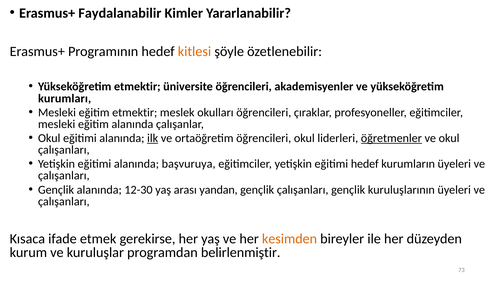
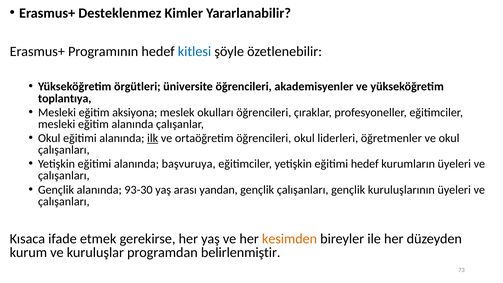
Faydalanabilir: Faydalanabilir -> Desteklenmez (120, 13)
kitlesi colour: orange -> blue (194, 51)
Yükseköğretim etmektir: etmektir -> örgütleri (137, 87)
kurumları: kurumları -> toplantıya (65, 98)
eğitim etmektir: etmektir -> aksiyona (135, 112)
öğretmenler underline: present -> none (391, 138)
12-30: 12-30 -> 93-30 (139, 190)
